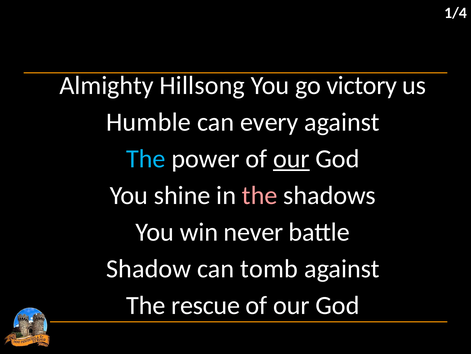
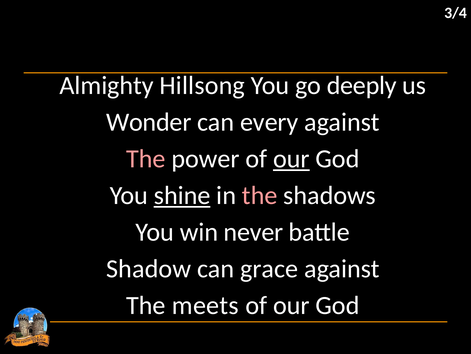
1/4: 1/4 -> 3/4 (456, 13)
victory: victory -> deeply (362, 85)
Humble: Humble -> Wonder (149, 122)
The colour: light blue -> pink (146, 158)
shine underline: none -> present (182, 195)
tomb: tomb -> grace (269, 268)
rescue: rescue -> meets (205, 305)
